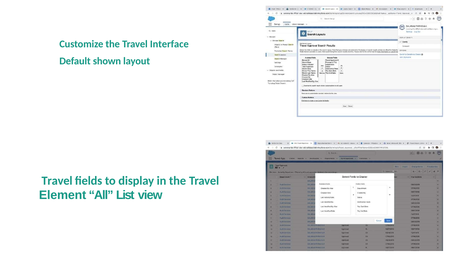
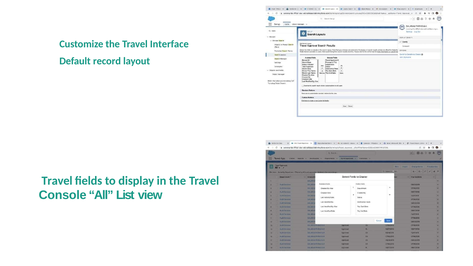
shown: shown -> record (107, 61)
Element: Element -> Console (63, 195)
